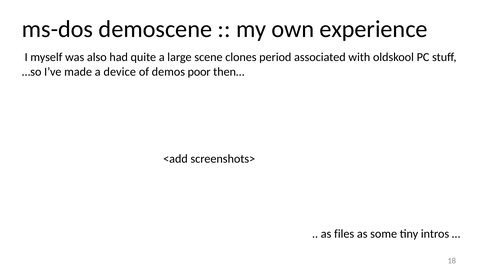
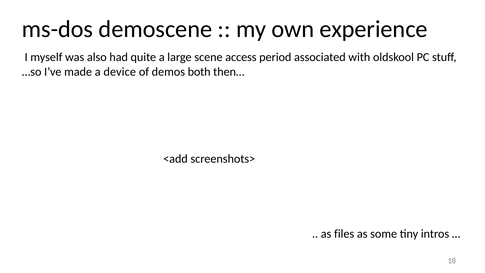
clones: clones -> access (241, 57)
poor: poor -> both (199, 72)
